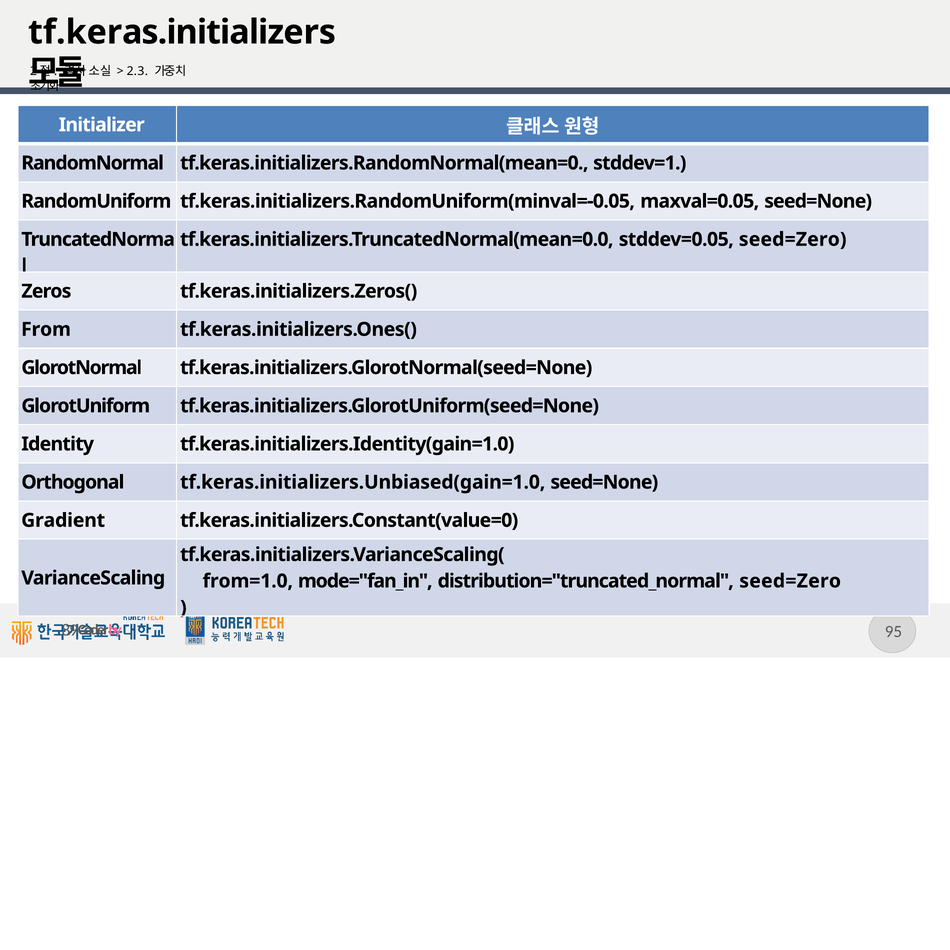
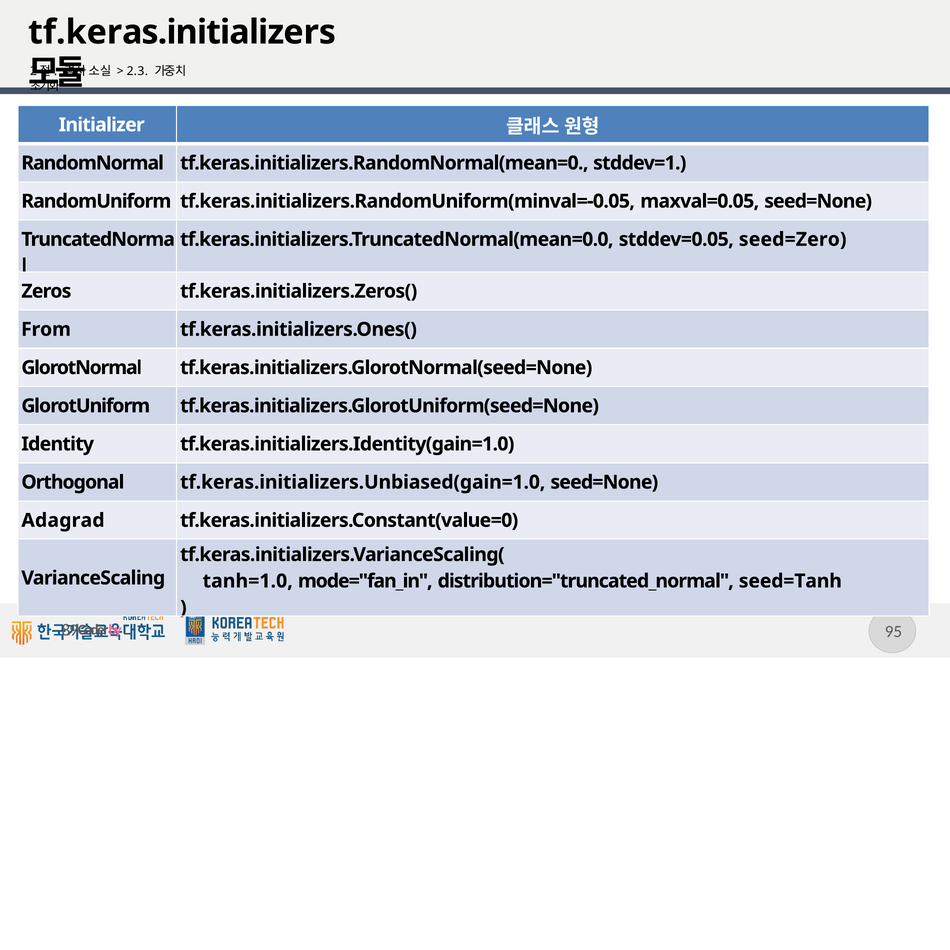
Gradient: Gradient -> Adagrad (63, 520)
from=1.0: from=1.0 -> tanh=1.0 (248, 581)
seed=Zero: seed=Zero -> seed=Tanh (790, 581)
